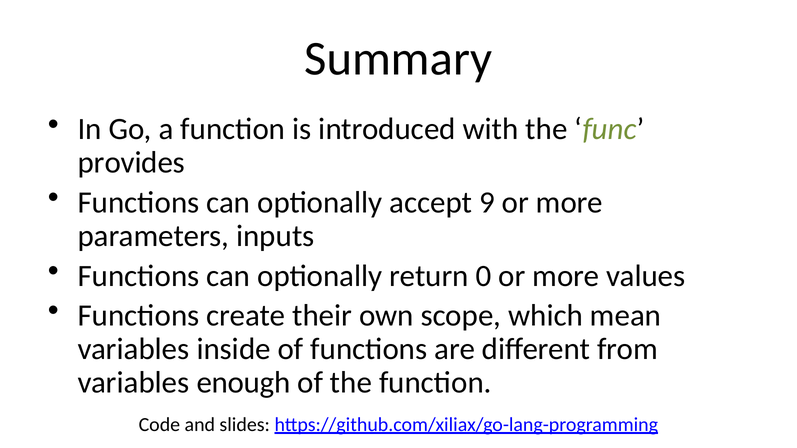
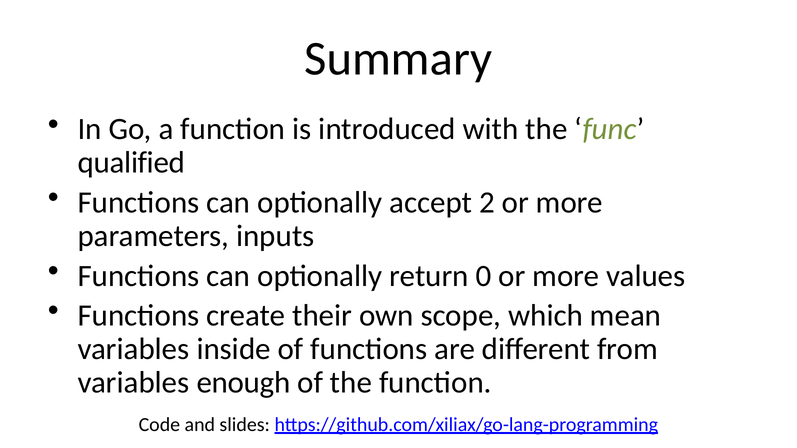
provides: provides -> qualified (131, 163)
9: 9 -> 2 (487, 203)
